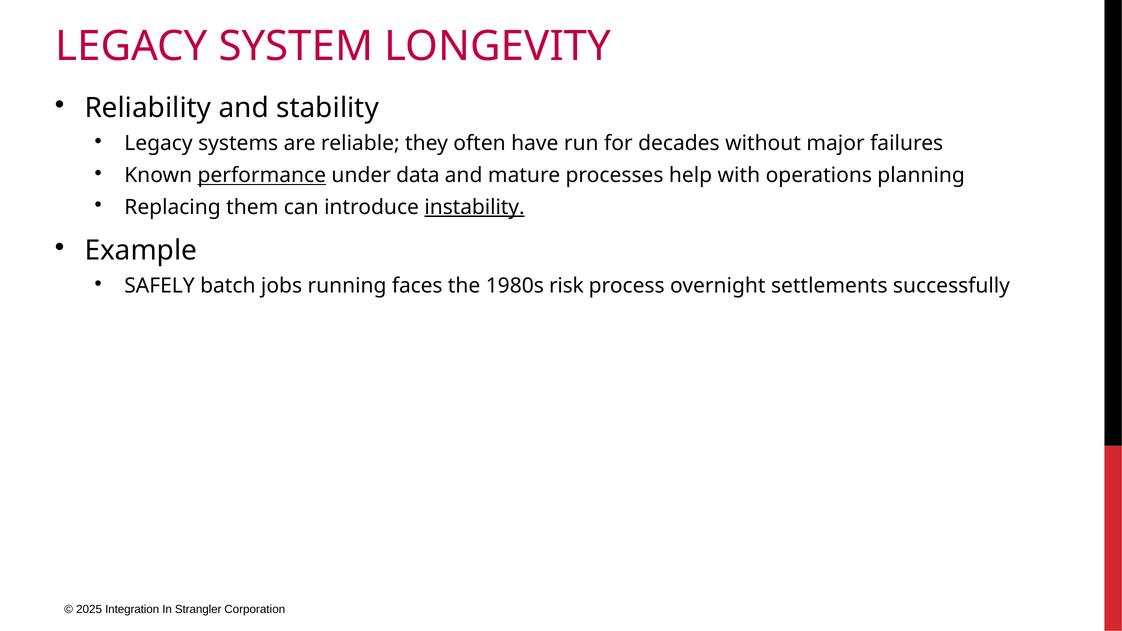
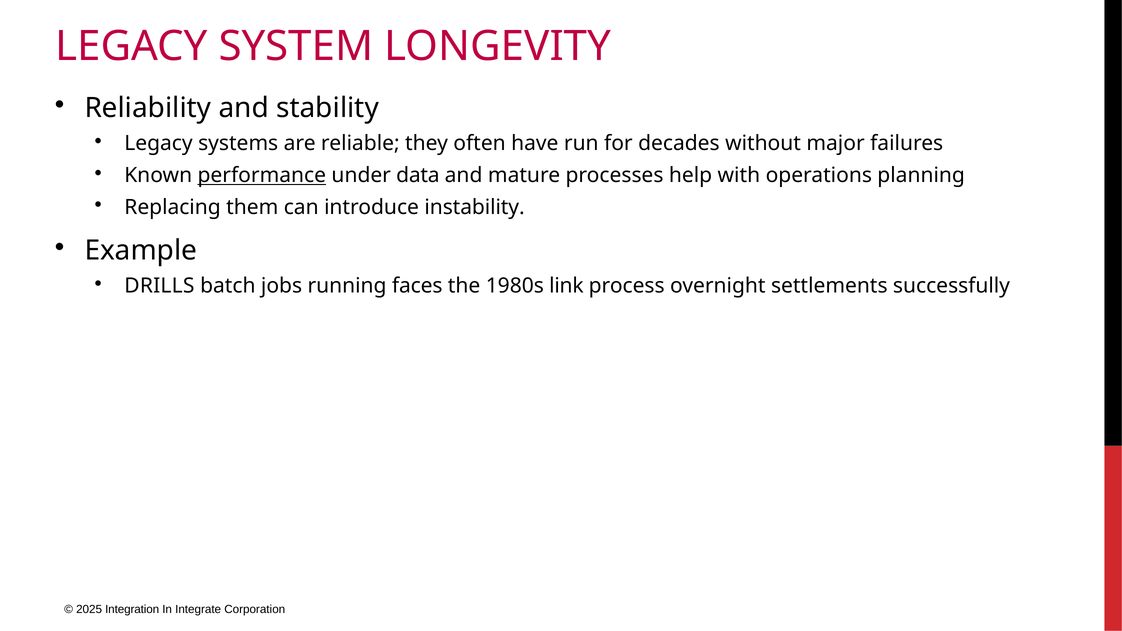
instability underline: present -> none (475, 207)
SAFELY: SAFELY -> DRILLS (159, 286)
risk: risk -> link (566, 286)
Strangler: Strangler -> Integrate (198, 610)
